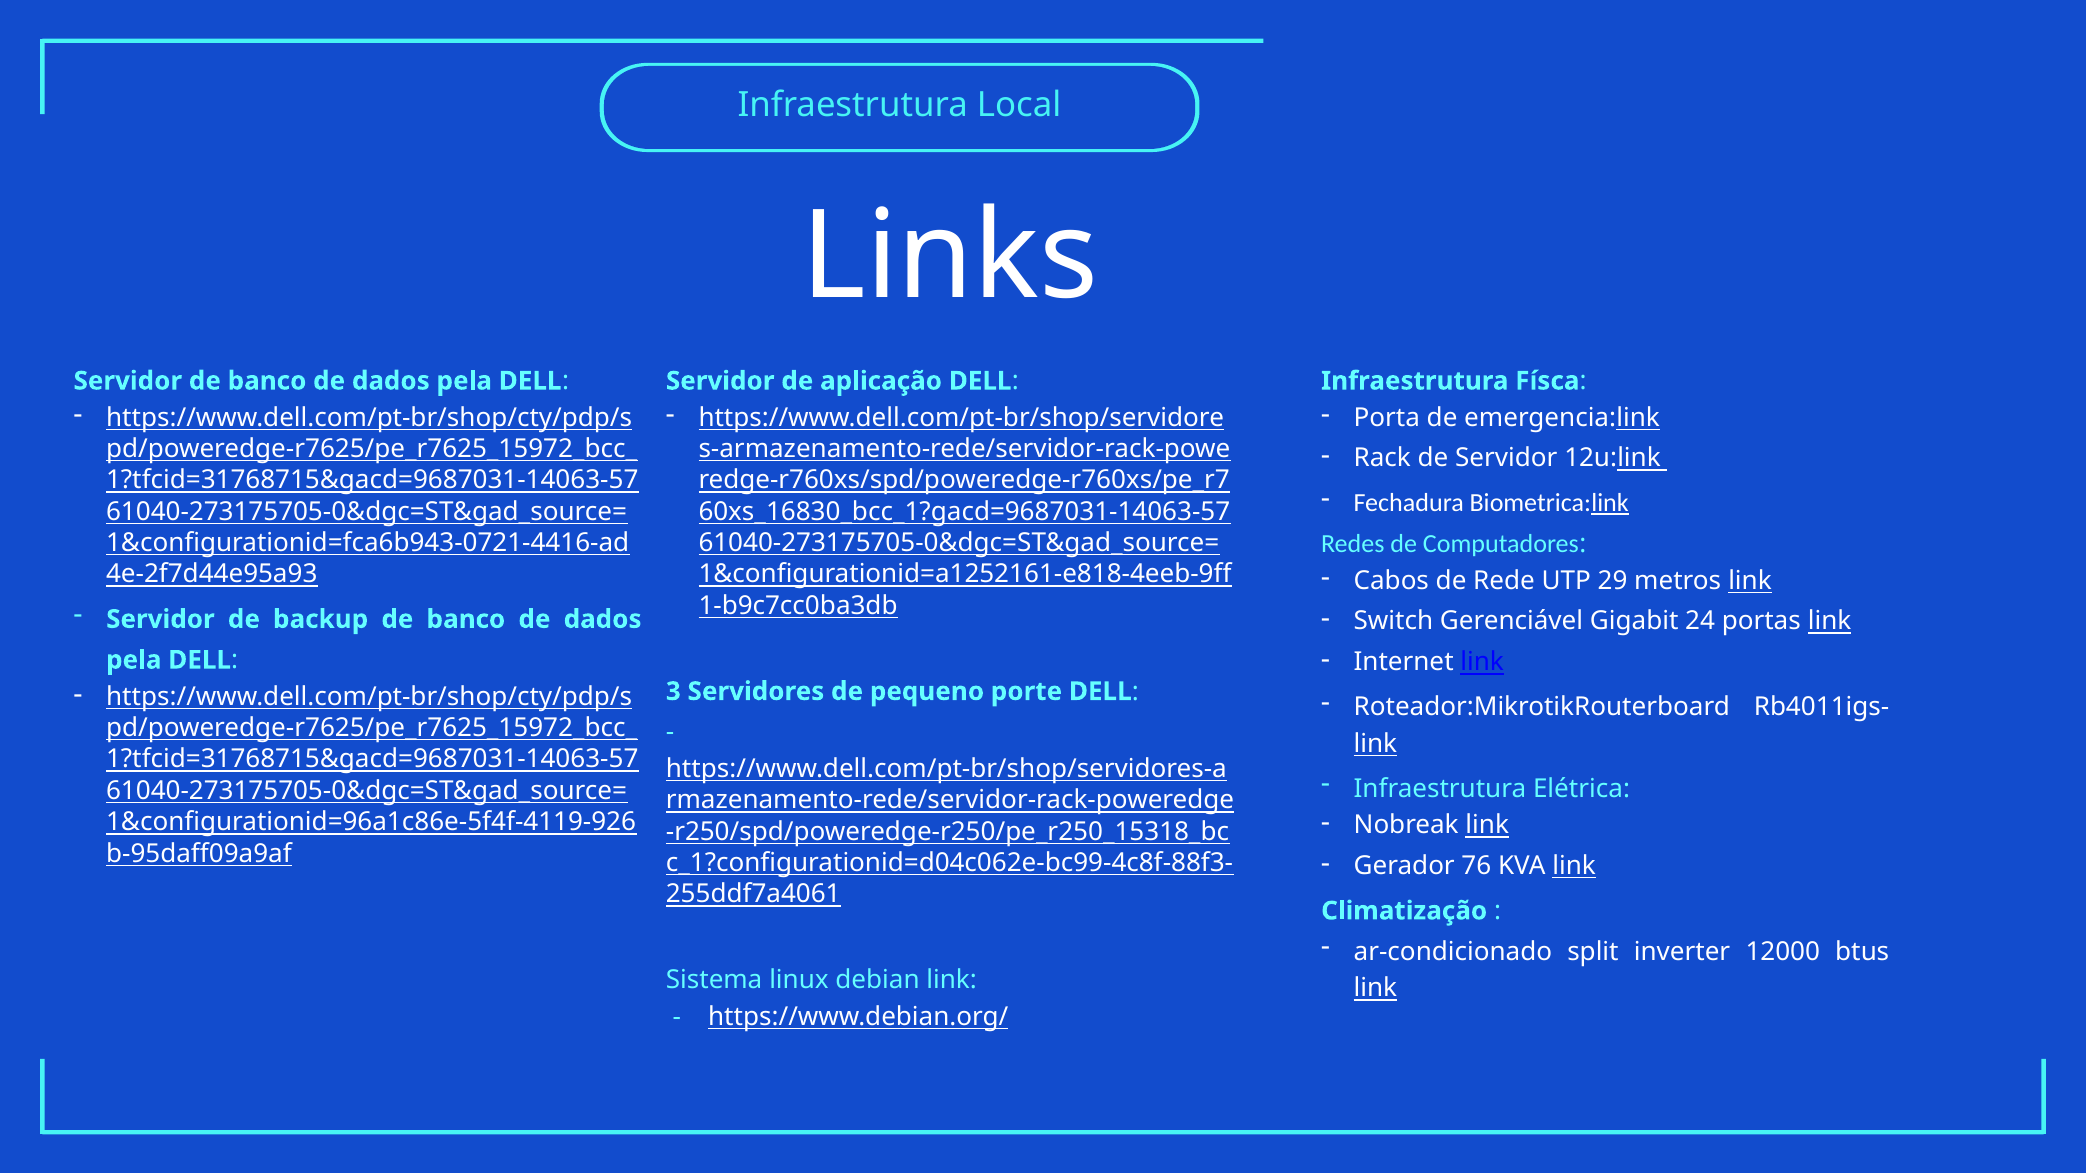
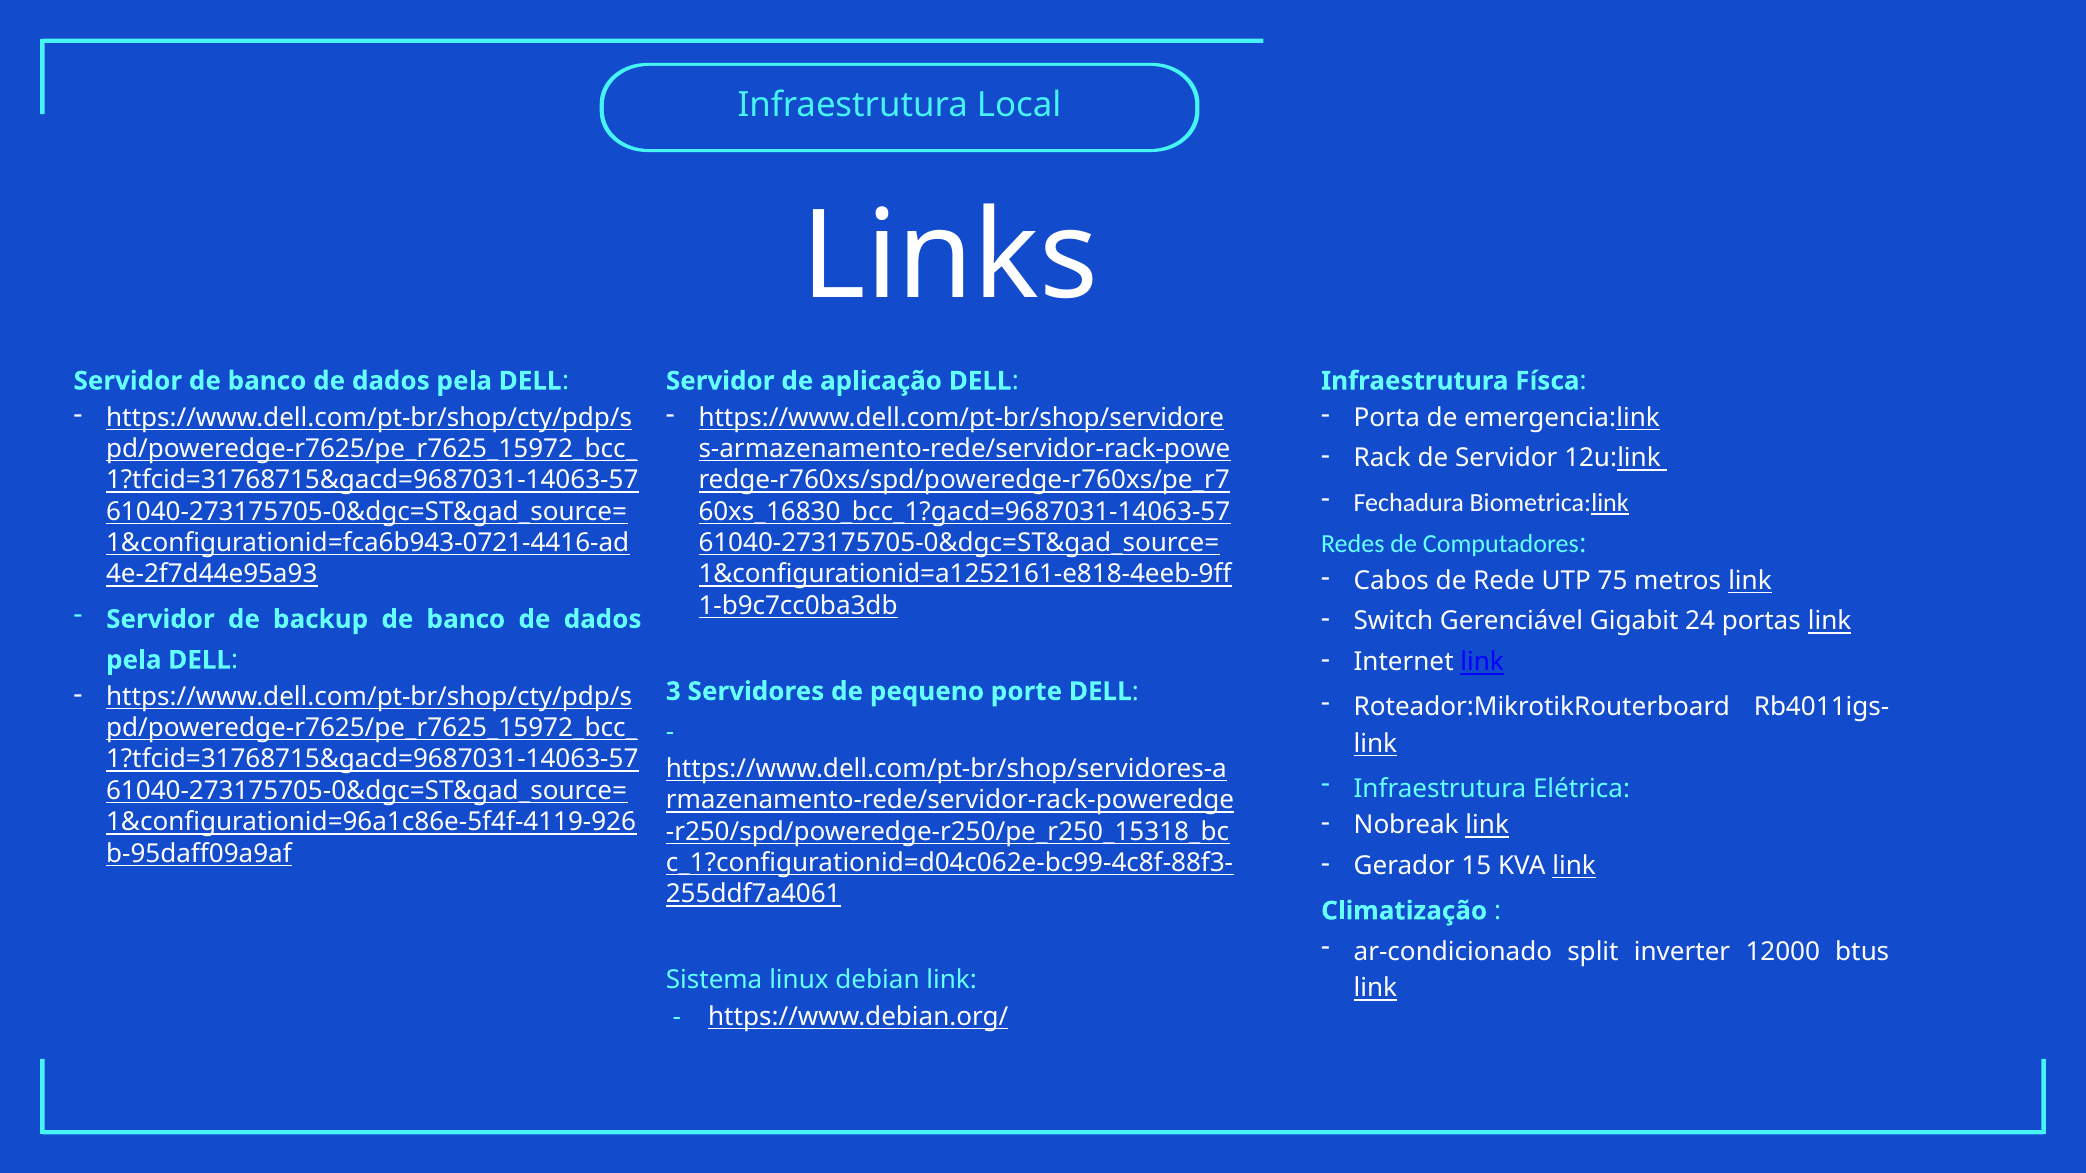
29: 29 -> 75 (1613, 581)
76: 76 -> 15 (1476, 866)
